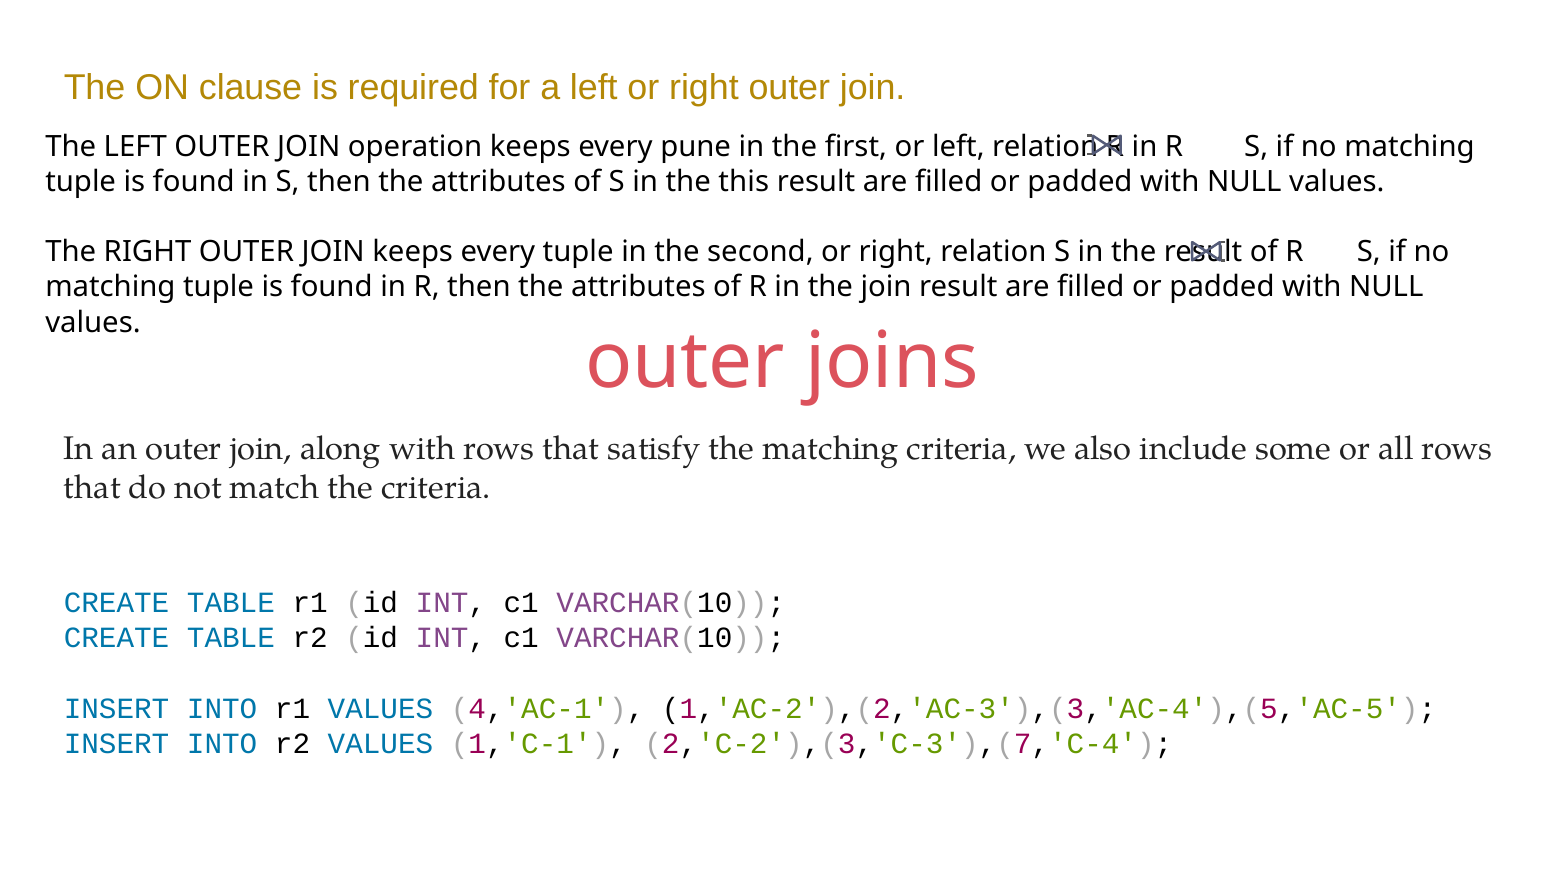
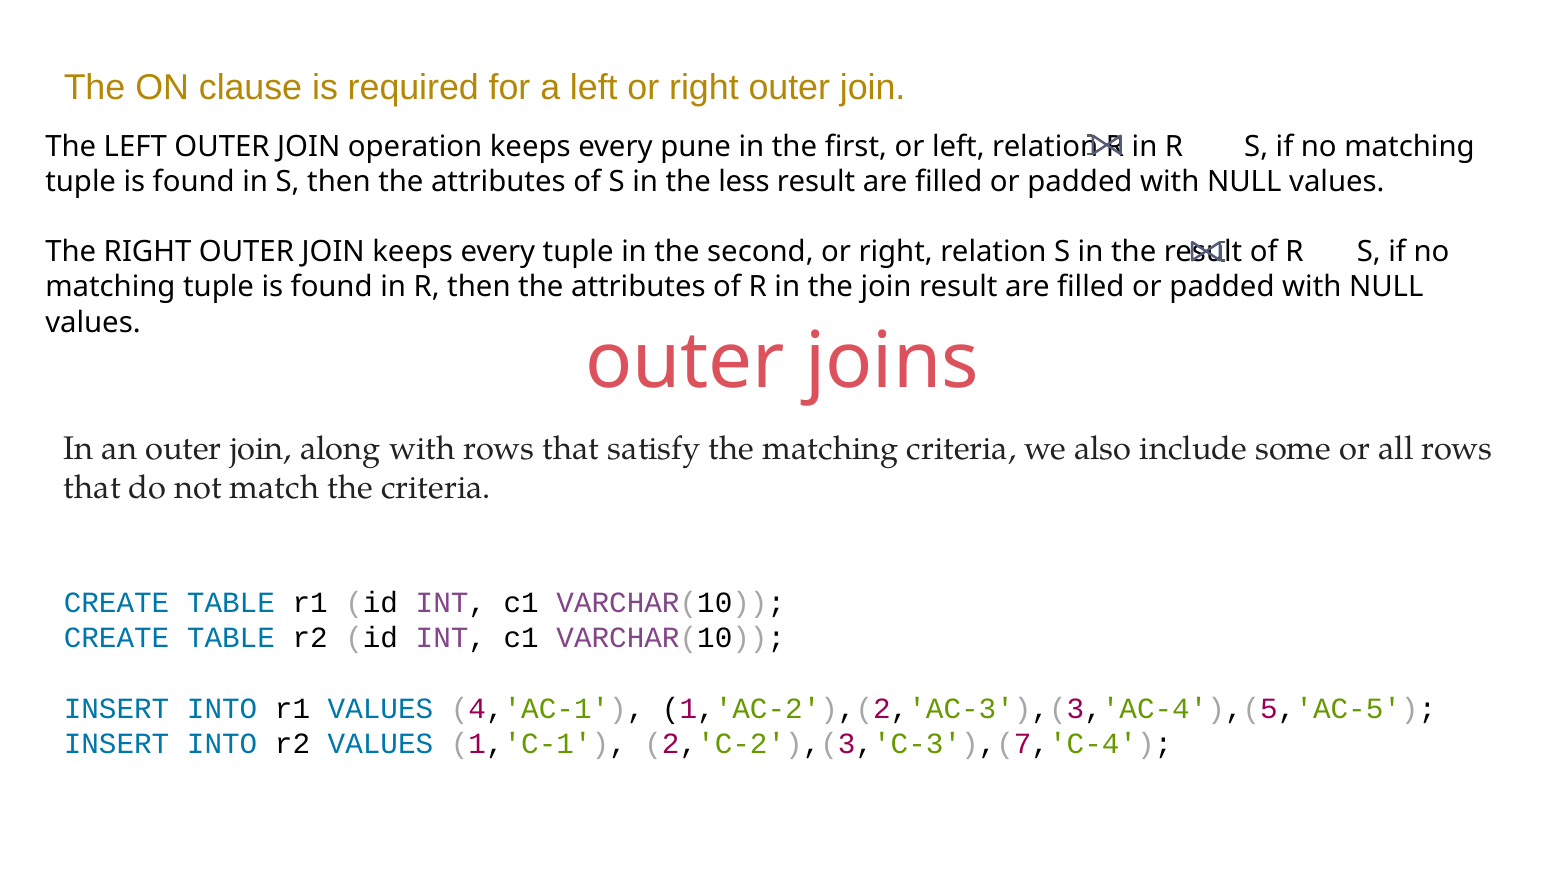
this: this -> less (744, 182)
